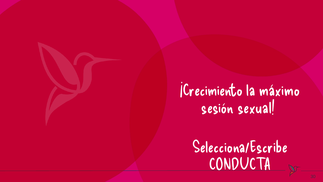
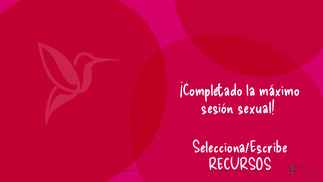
¡Crecimiento: ¡Crecimiento -> ¡Completado (211, 90)
CONDUCTA: CONDUCTA -> RECURSOS (240, 165)
